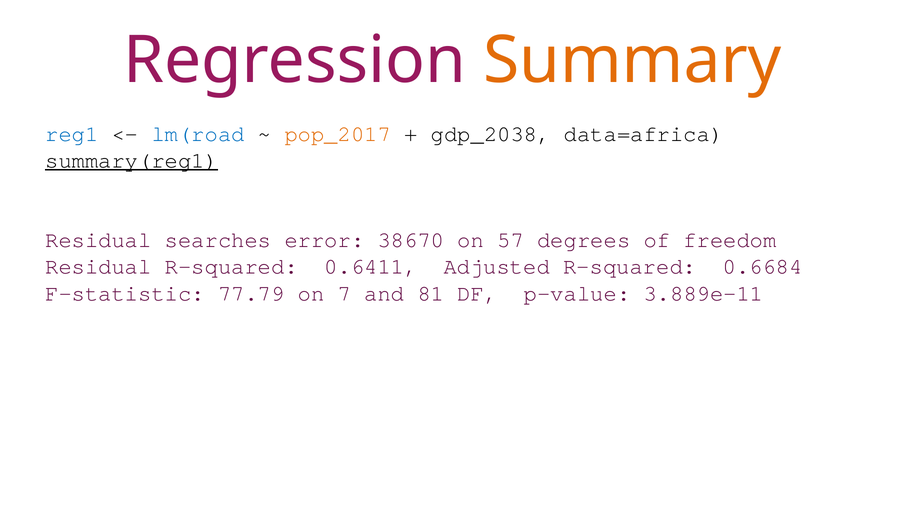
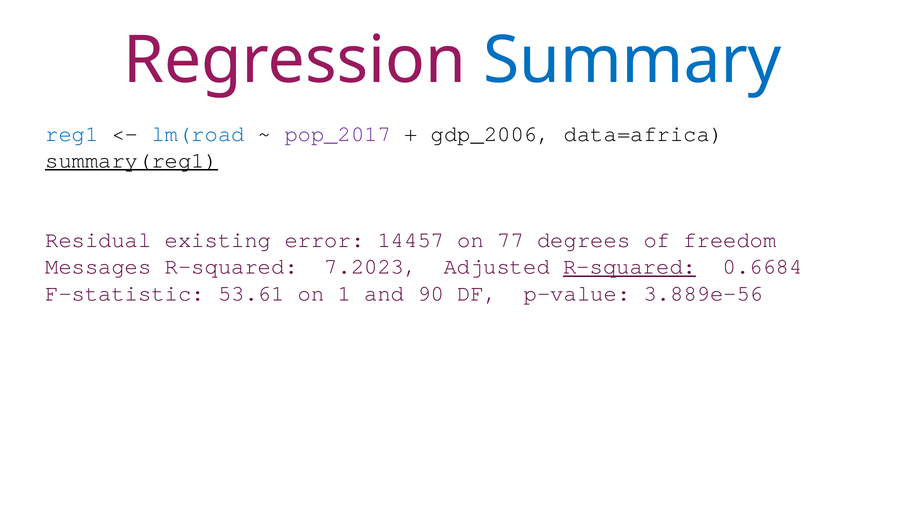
Summary colour: orange -> blue (632, 60)
pop_2017 colour: orange -> purple (338, 134)
gdp_2038: gdp_2038 -> gdp_2006 (491, 134)
searches: searches -> existing (218, 240)
38670: 38670 -> 14457 (411, 240)
57: 57 -> 77 (511, 240)
Residual: Residual -> Messages (98, 267)
0.6411: 0.6411 -> 7.2023 (371, 267)
R-squared underline: none -> present (630, 267)
77.79: 77.79 -> 53.61 (251, 293)
7: 7 -> 1 (344, 293)
81: 81 -> 90 (431, 293)
3.889e-11: 3.889e-11 -> 3.889e-56 (703, 293)
